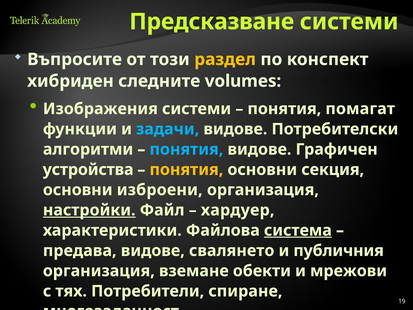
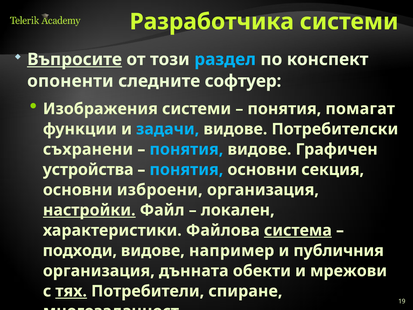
Предсказване: Предсказване -> Разработчика (212, 22)
Въпросите underline: none -> present (75, 59)
раздел colour: yellow -> light blue (225, 59)
хибриден: хибриден -> опоненти (70, 81)
volumes: volumes -> софтуер (243, 81)
алгоритми: алгоритми -> съхранени (88, 149)
понятия colour: yellow -> light blue (186, 169)
хардуер: хардуер -> локален (238, 210)
предава: предава -> подходи (80, 250)
свалянето: свалянето -> например (232, 250)
вземане: вземане -> дънната (194, 271)
тях underline: none -> present (71, 291)
